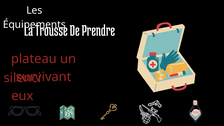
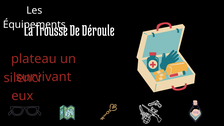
Prendre: Prendre -> Déroule (98, 30)
